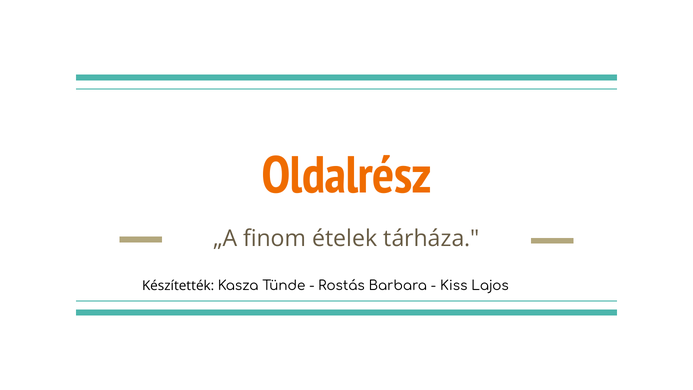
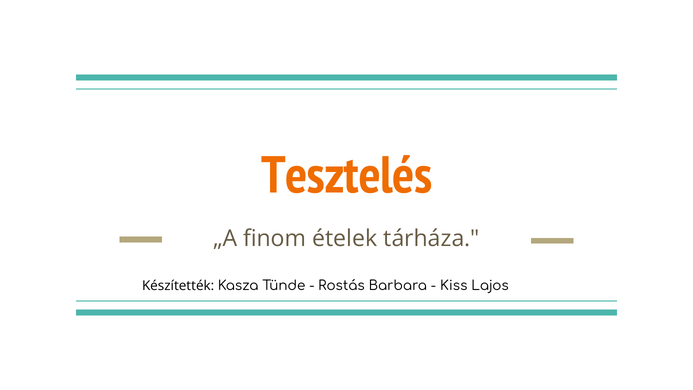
Oldalrész: Oldalrész -> Tesztelés (347, 176)
